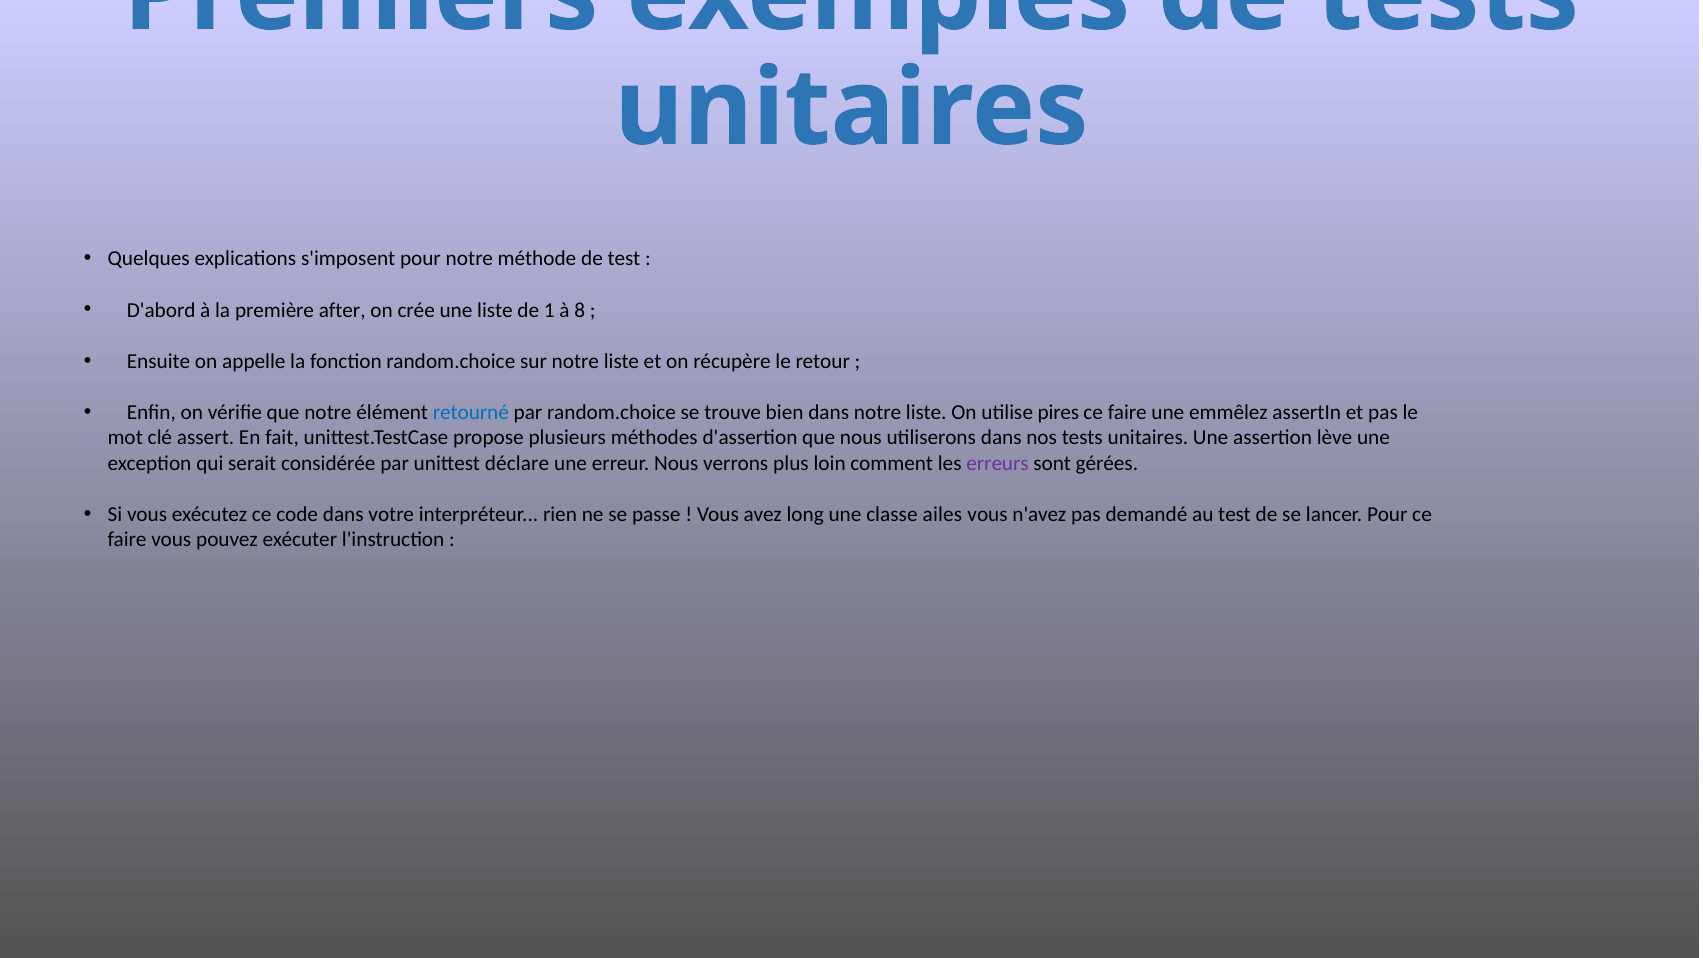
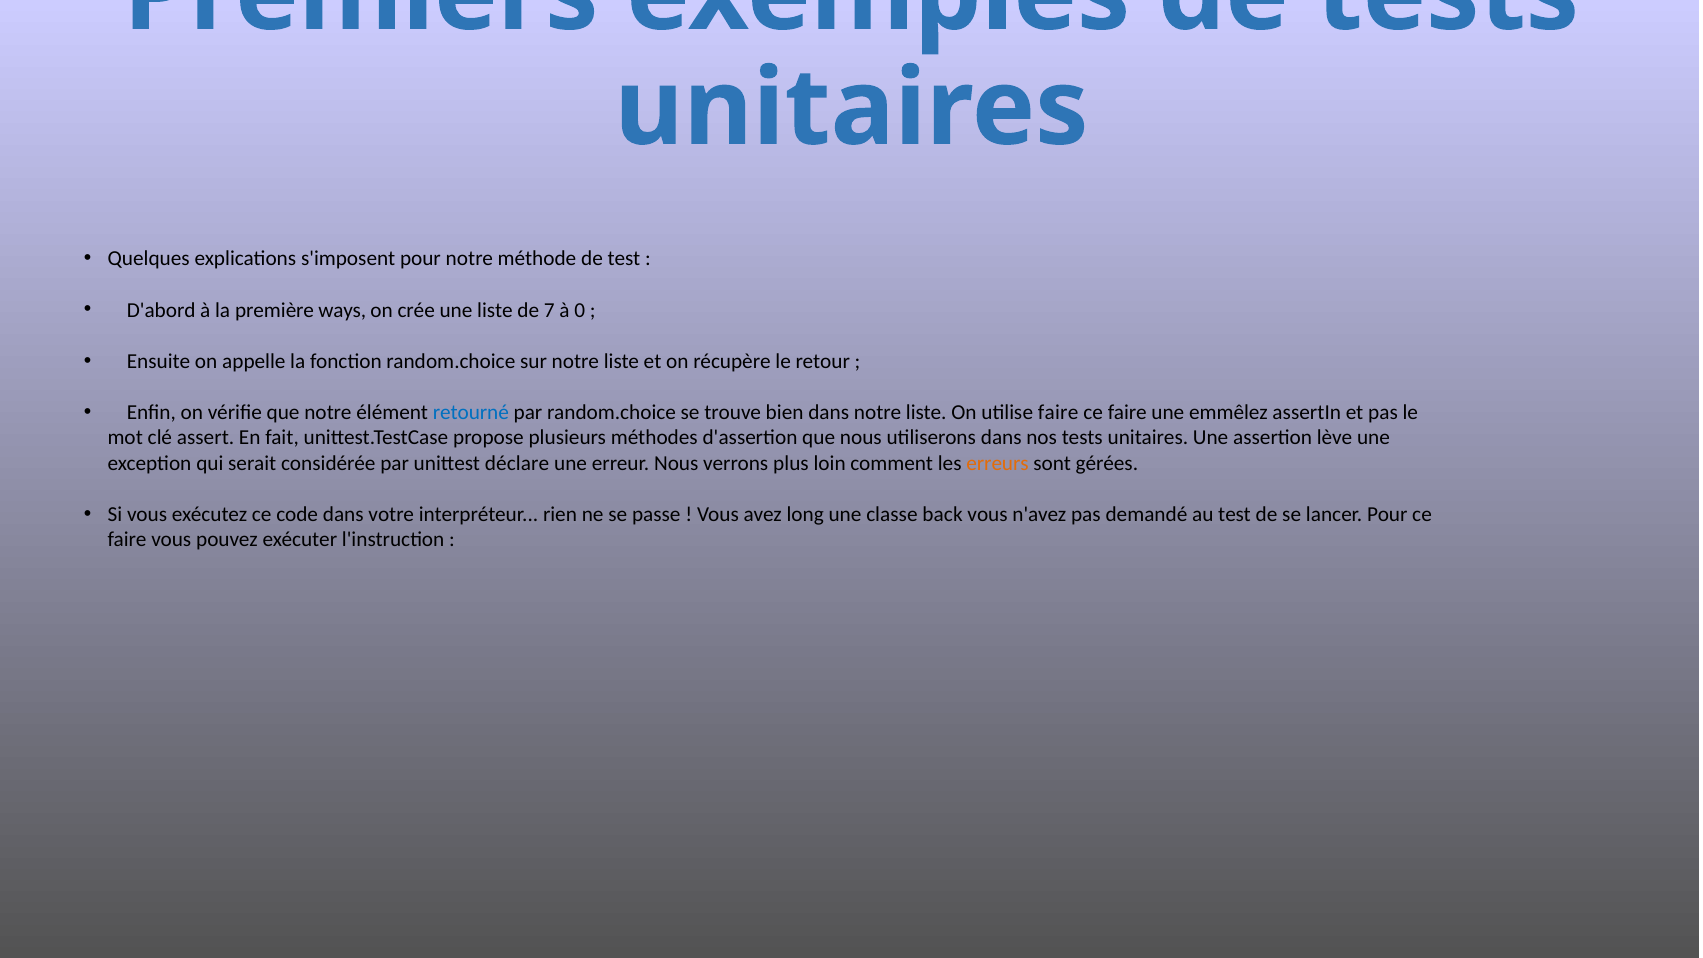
after: after -> ways (342, 310)
1: 1 -> 7 (549, 310)
8: 8 -> 0 (580, 310)
utilise pires: pires -> faire (1058, 412)
erreurs colour: purple -> orange (998, 463)
ailes: ailes -> back (943, 514)
